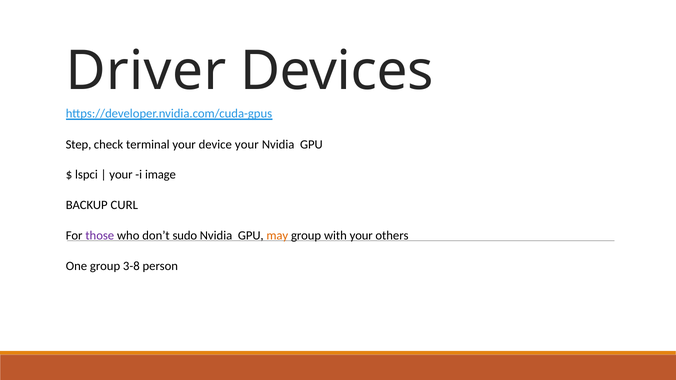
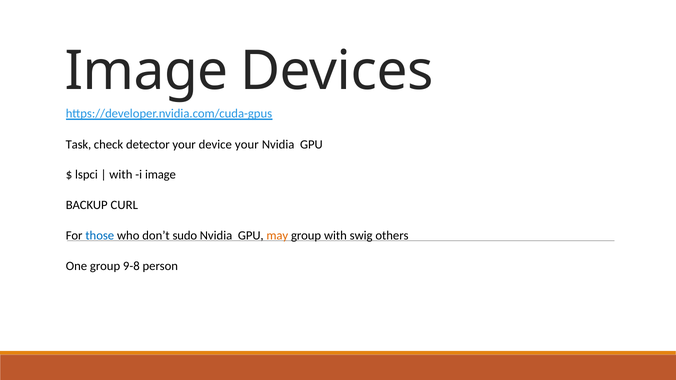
Driver: Driver -> Image (147, 71)
Step: Step -> Task (78, 144)
terminal: terminal -> detector (148, 144)
your: your -> with (121, 175)
those colour: purple -> blue (100, 236)
with your: your -> swig (361, 236)
3-8: 3-8 -> 9-8 (131, 266)
